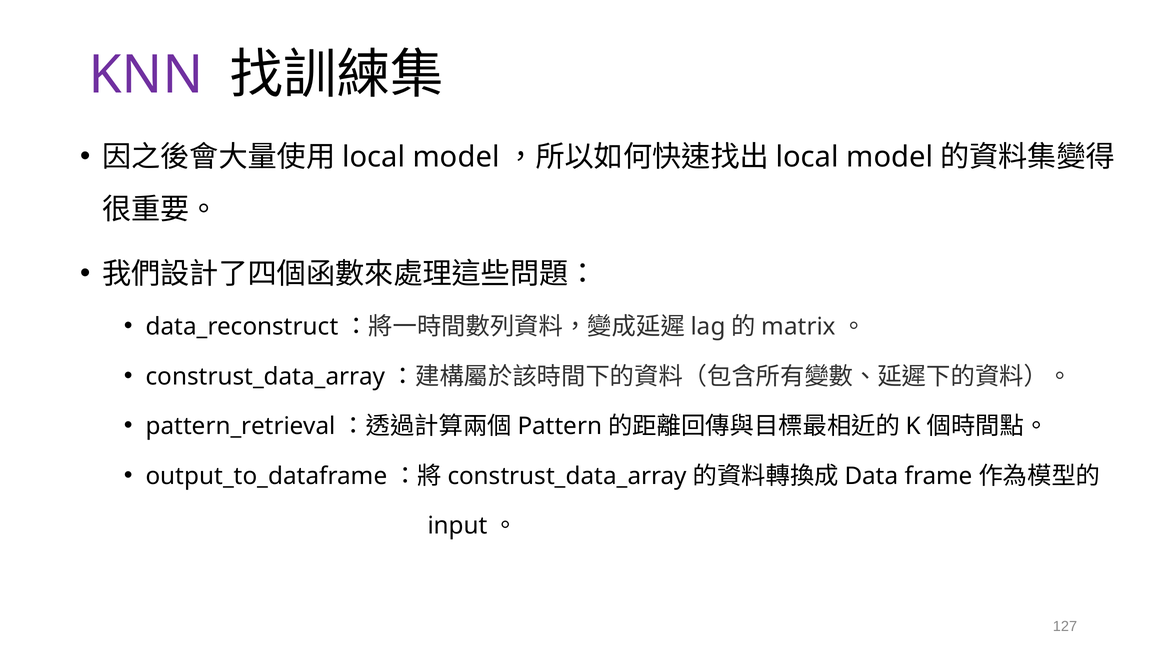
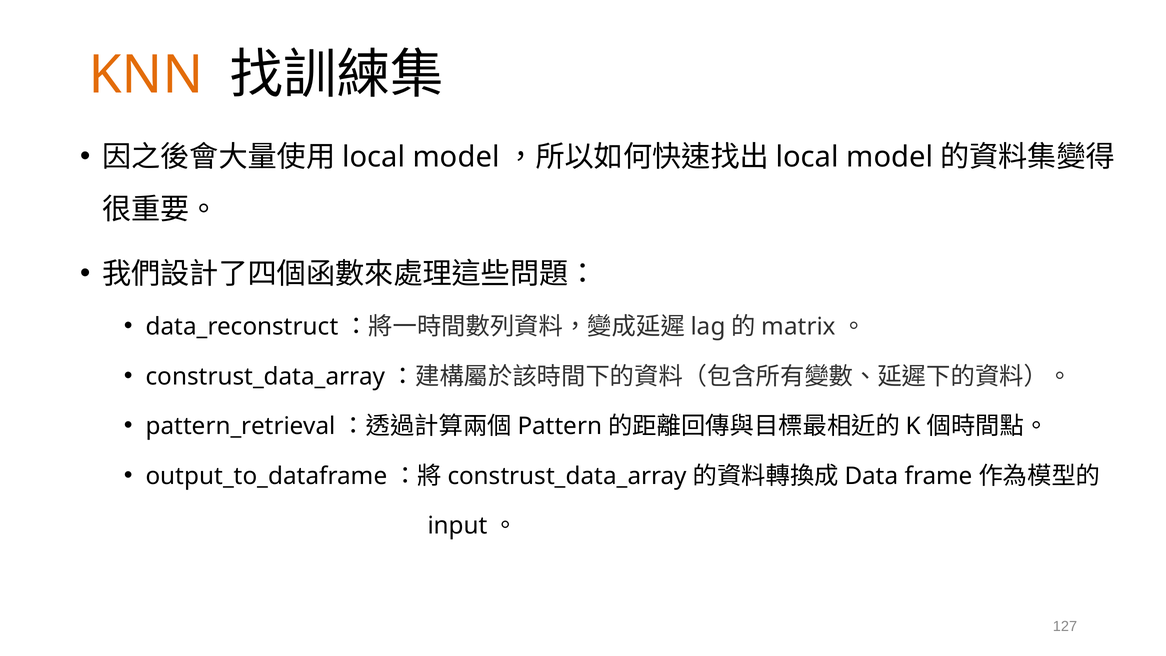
KNN colour: purple -> orange (146, 75)
